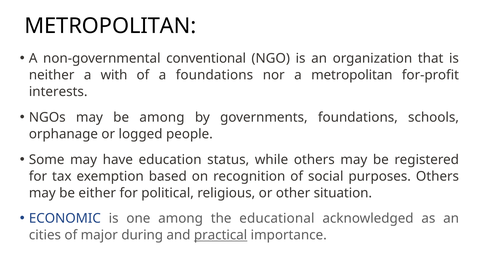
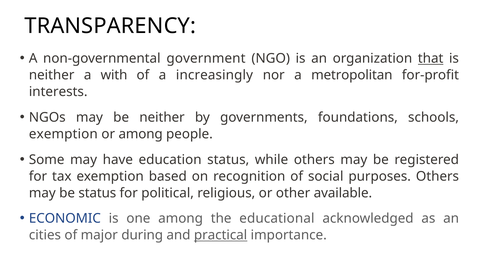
METROPOLITAN: METROPOLITAN -> TRANSPARENCY (110, 26)
conventional: conventional -> government (206, 59)
that underline: none -> present (431, 59)
a foundations: foundations -> increasingly (214, 75)
be among: among -> neither (162, 118)
orphanage: orphanage -> exemption (63, 134)
or logged: logged -> among (141, 134)
be either: either -> status (97, 193)
situation: situation -> available (343, 193)
